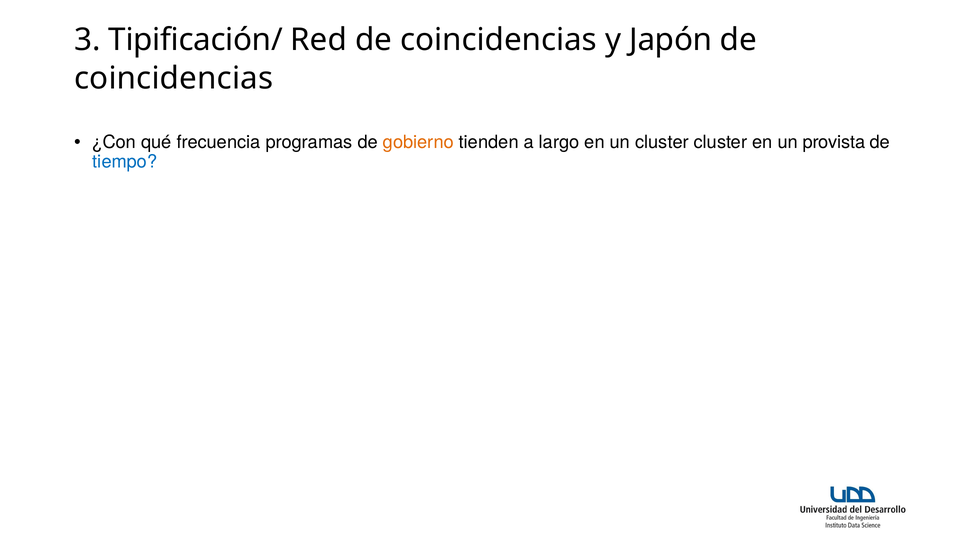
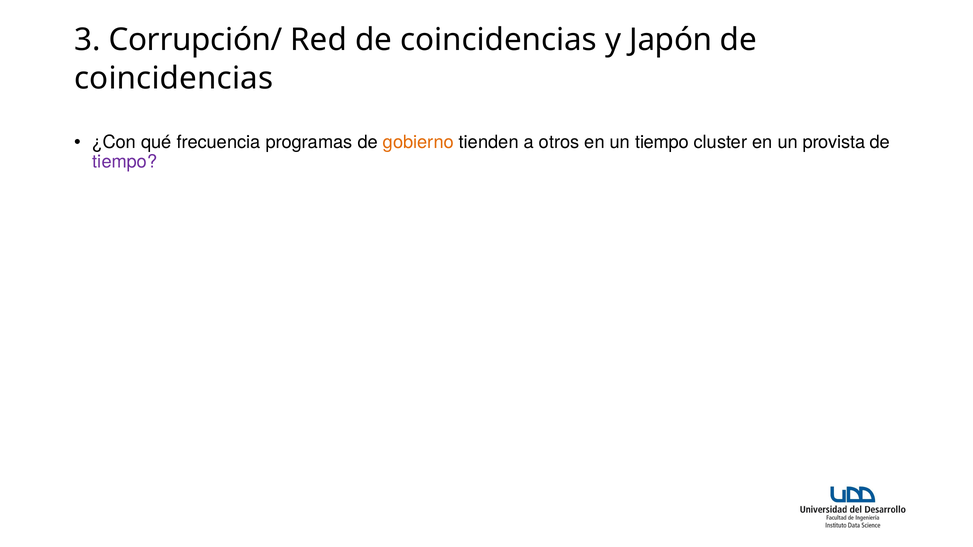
Tipificación/: Tipificación/ -> Corrupción/ (196, 40)
largo: largo -> otros (559, 142)
un cluster: cluster -> tiempo (662, 142)
tiempo colour: blue -> purple (125, 162)
